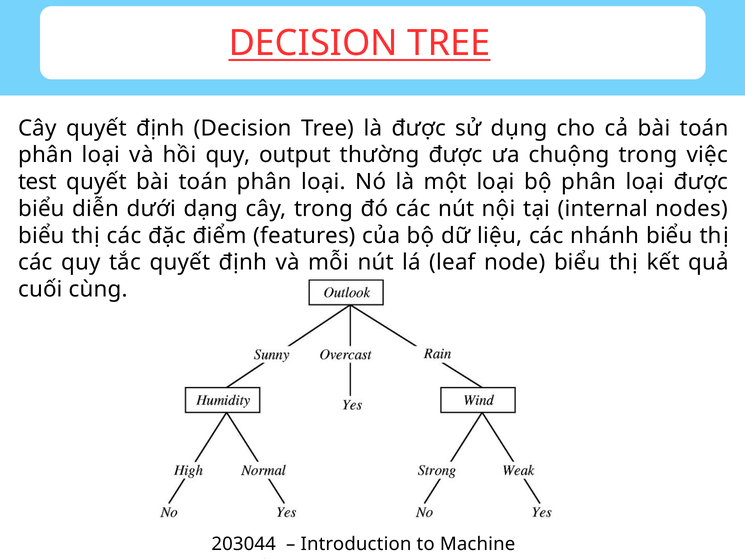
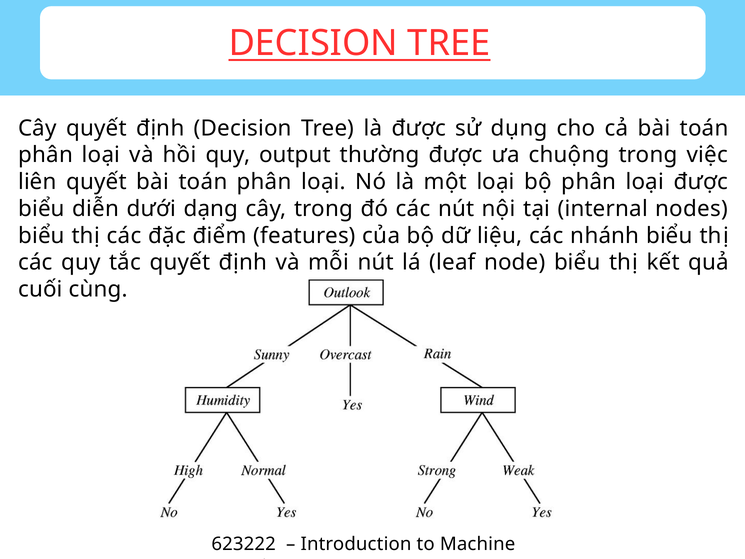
test: test -> liên (37, 182)
203044: 203044 -> 623222 (244, 544)
